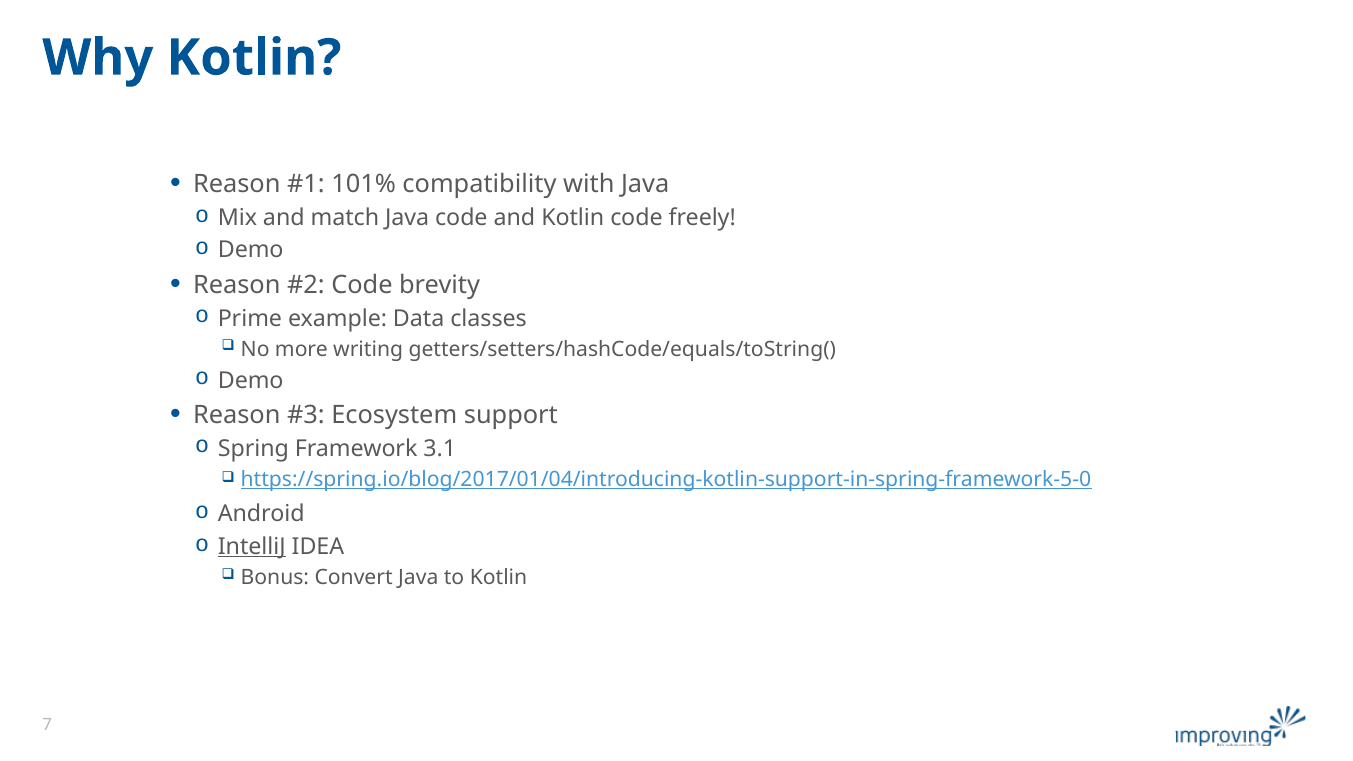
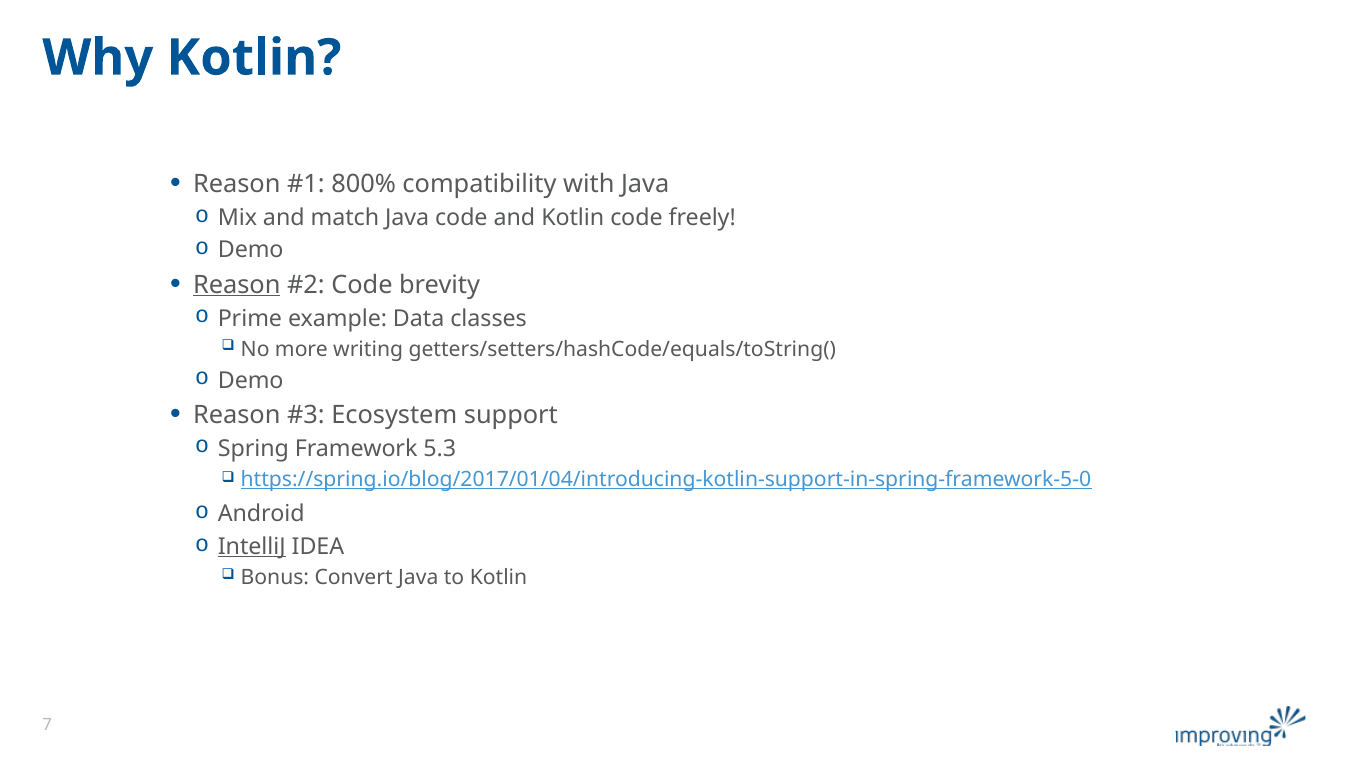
101%: 101% -> 800% (364, 184)
Reason underline: none -> present (237, 285)
3.1: 3.1 -> 5.3 (440, 449)
